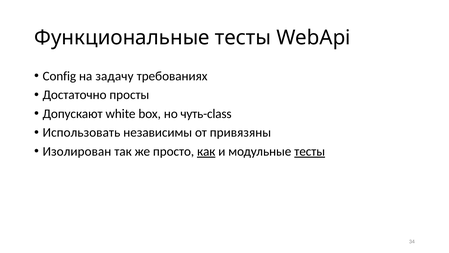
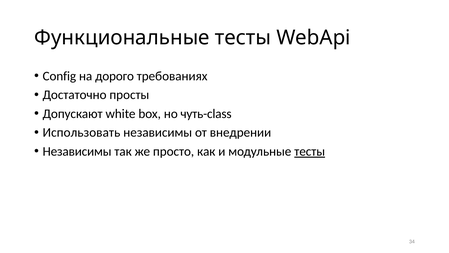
задачу: задачу -> дорого (115, 76)
привязяны: привязяны -> внедрении (240, 132)
Изолирован: Изолирован -> Независимы (77, 151)
как underline: present -> none (206, 151)
